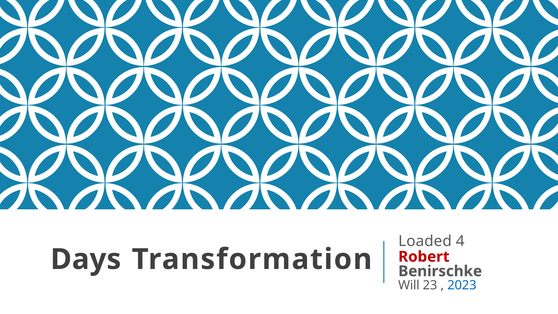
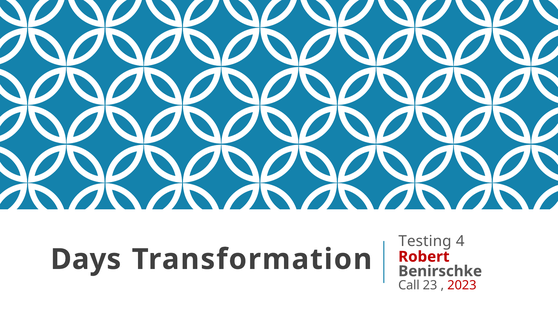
Loaded: Loaded -> Testing (425, 241)
Will: Will -> Call (409, 285)
2023 colour: blue -> red (462, 285)
